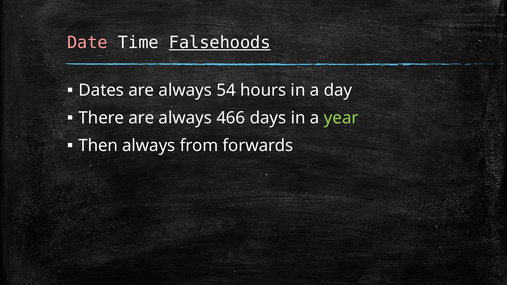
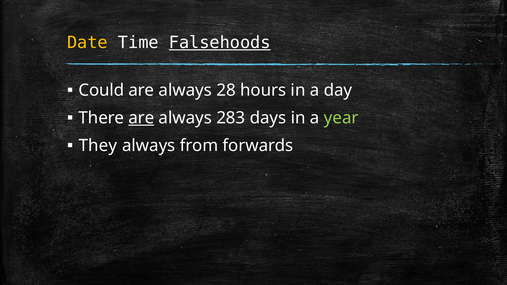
Date colour: pink -> yellow (87, 43)
Dates: Dates -> Could (101, 90)
54: 54 -> 28 (226, 90)
are underline: none -> present (141, 118)
466: 466 -> 283 (231, 118)
Then: Then -> They (98, 146)
